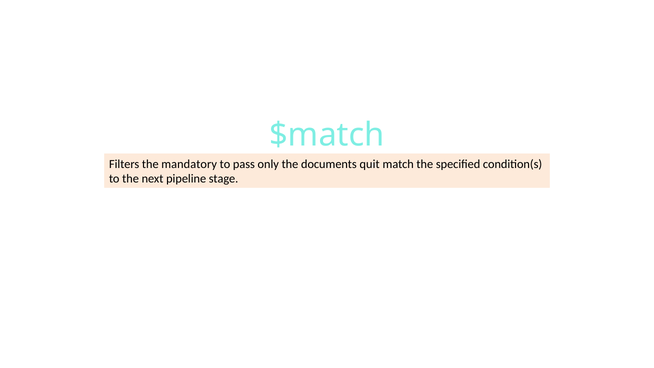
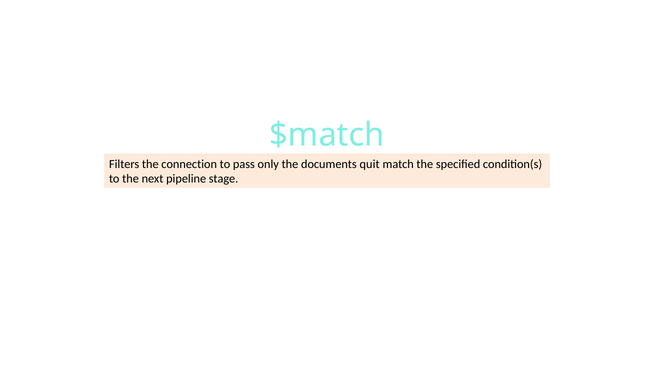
mandatory: mandatory -> connection (189, 164)
